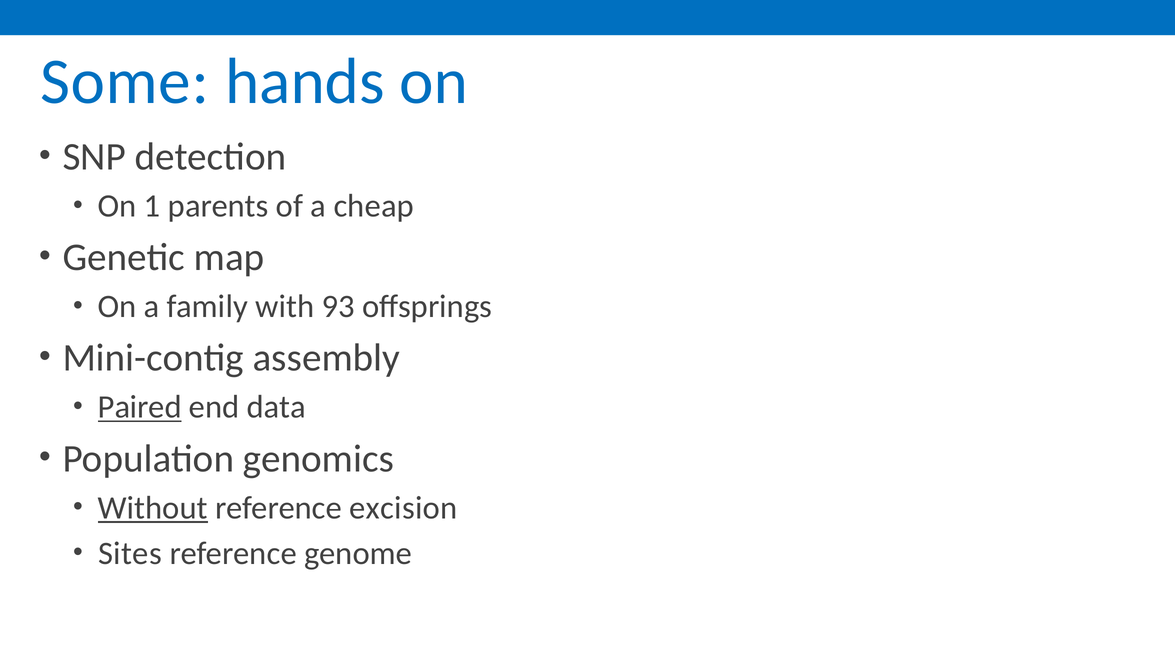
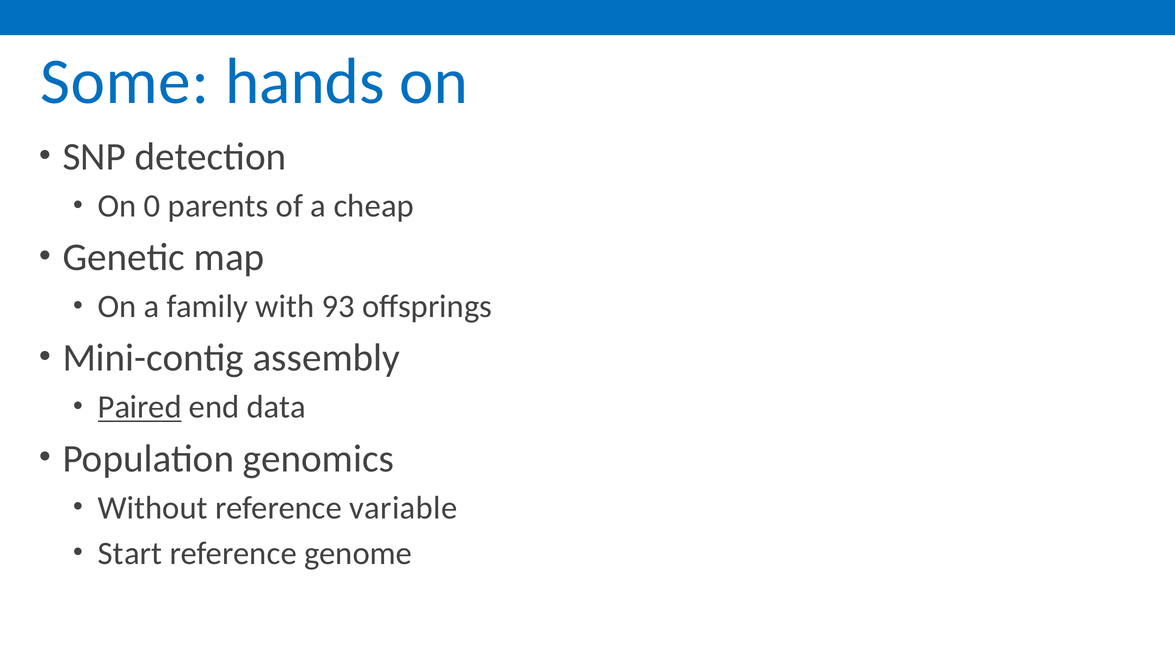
1: 1 -> 0 (152, 206)
Without underline: present -> none (153, 508)
excision: excision -> variable (403, 508)
Sites: Sites -> Start (130, 553)
